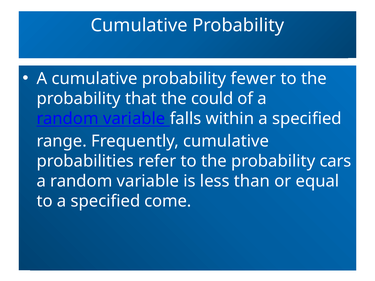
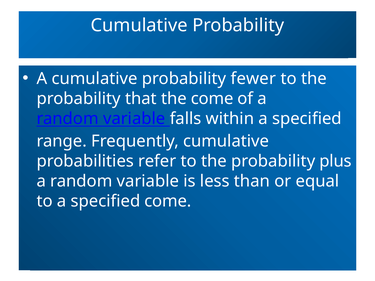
the could: could -> come (212, 99)
cars: cars -> plus (335, 161)
